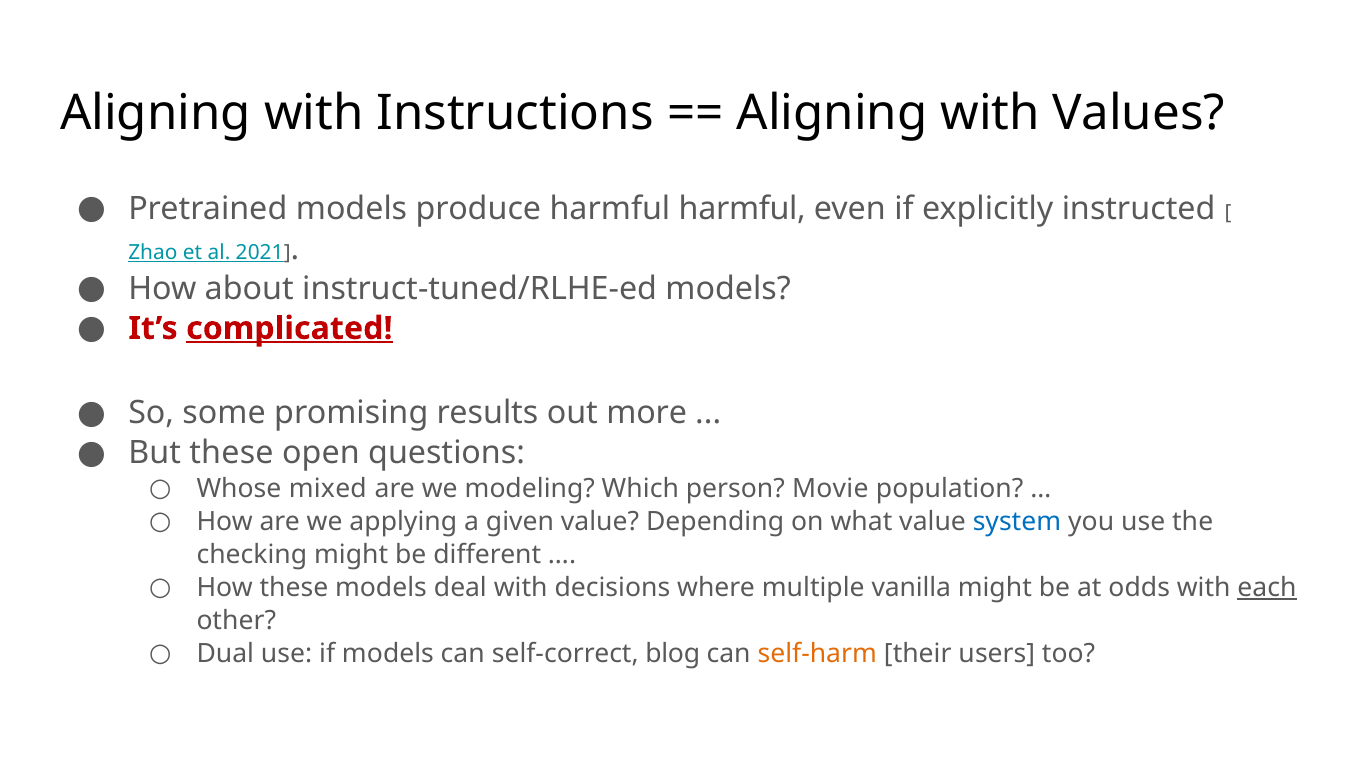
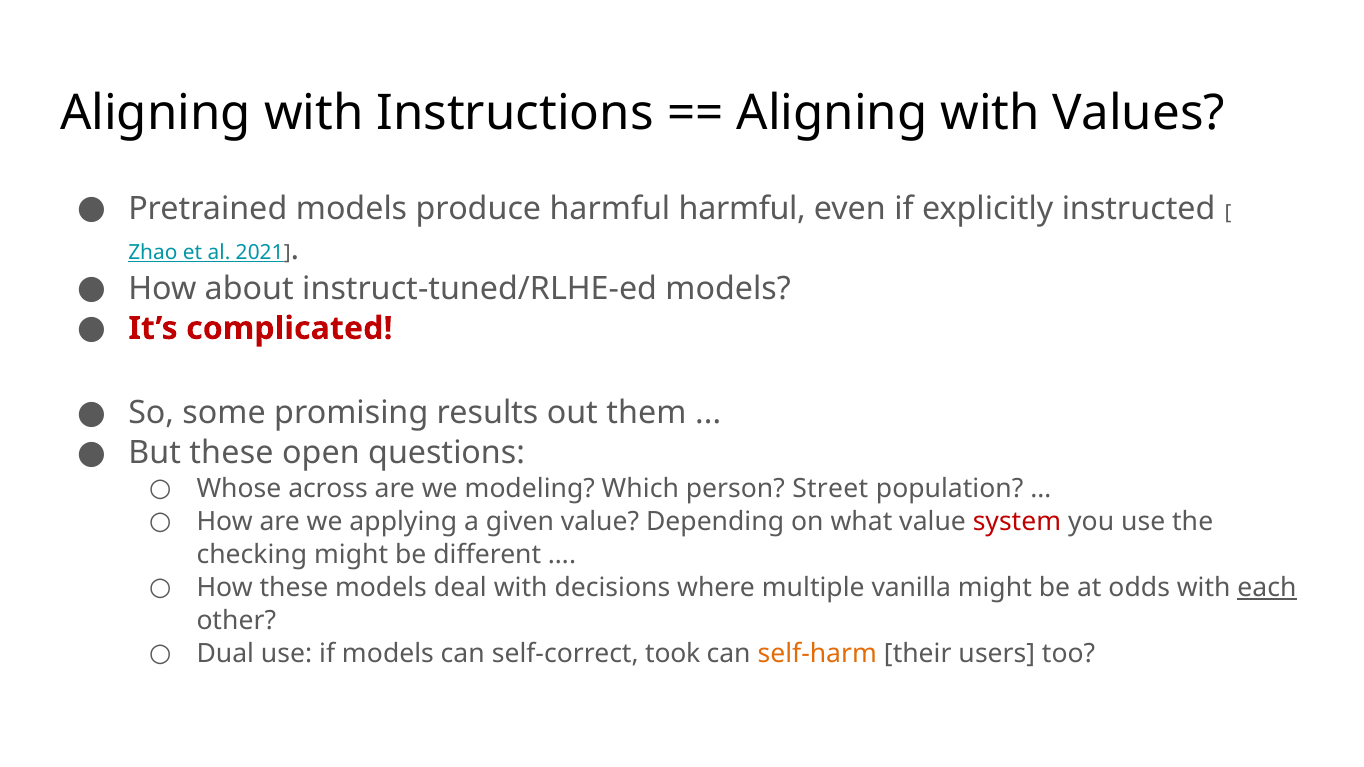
complicated underline: present -> none (289, 328)
more: more -> them (646, 413)
mixed: mixed -> across (328, 489)
Movie: Movie -> Street (830, 489)
system colour: blue -> red (1017, 522)
blog: blog -> took (673, 653)
